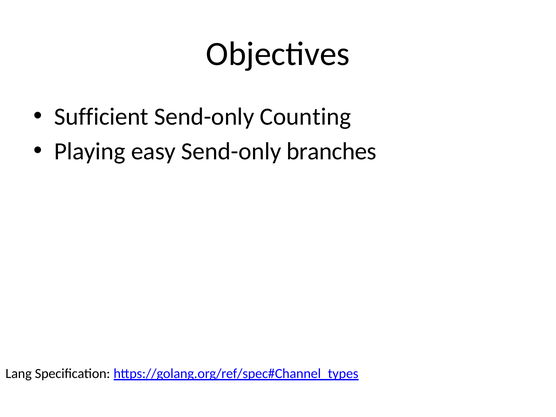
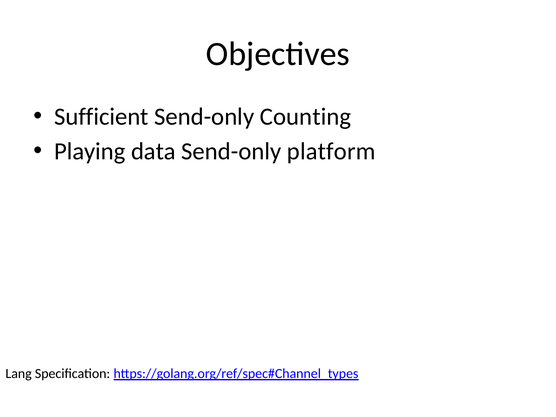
easy: easy -> data (153, 151)
branches: branches -> platform (331, 151)
